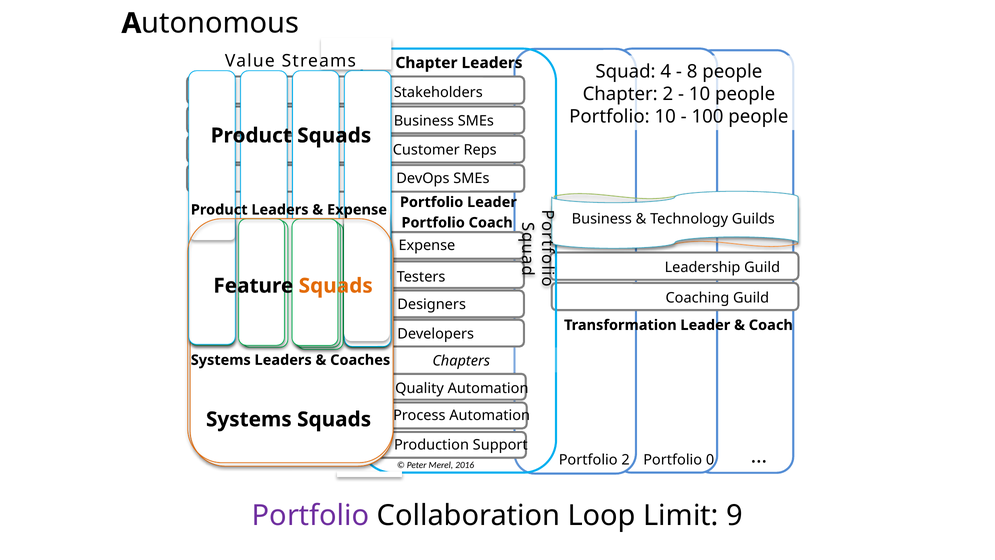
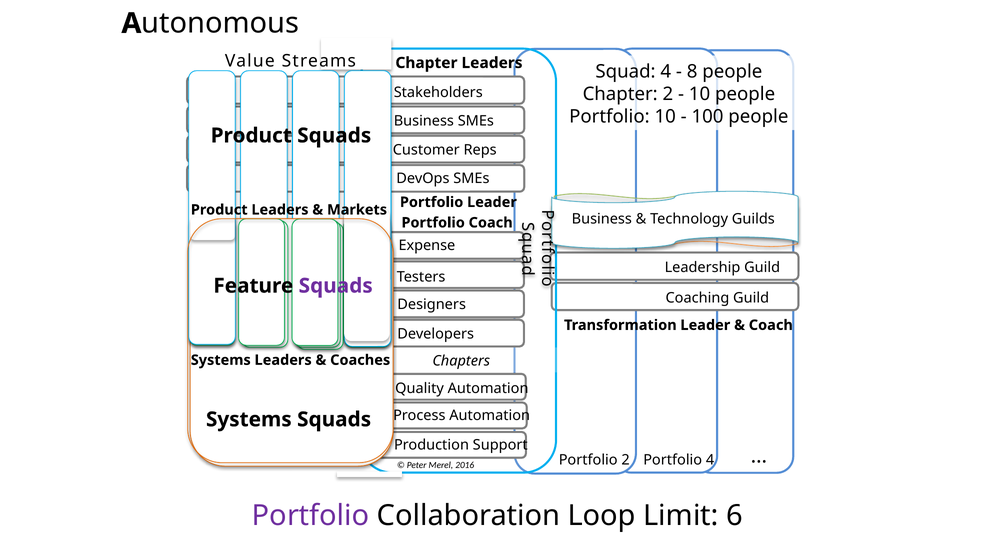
Expense: Expense -> Markets (357, 210)
Squads colour: orange -> purple (336, 286)
Portfolio 0: 0 -> 4 (710, 460)
9: 9 -> 6 (734, 515)
